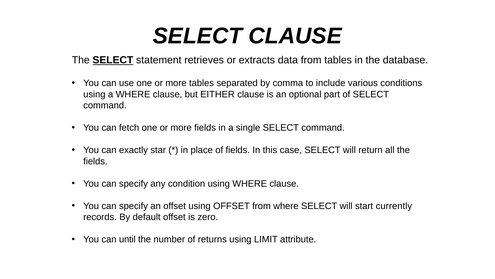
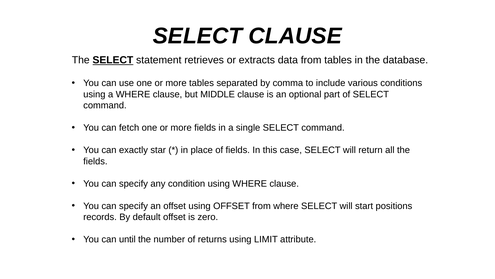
EITHER: EITHER -> MIDDLE (218, 94)
currently: currently -> positions (394, 206)
